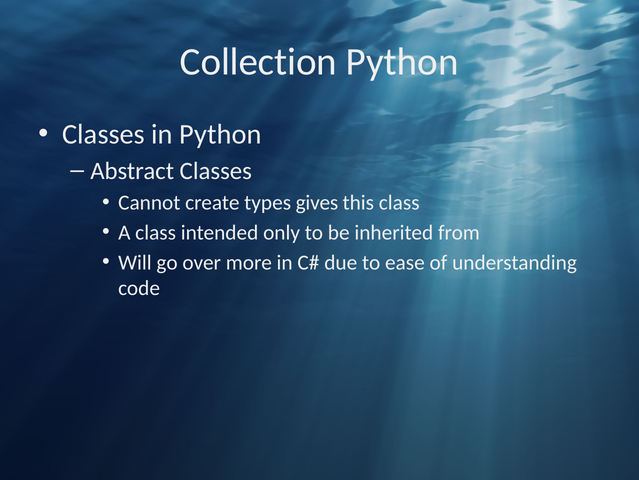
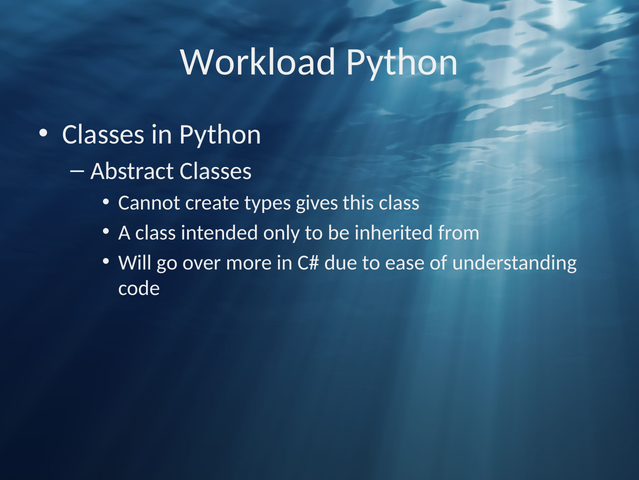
Collection: Collection -> Workload (258, 62)
